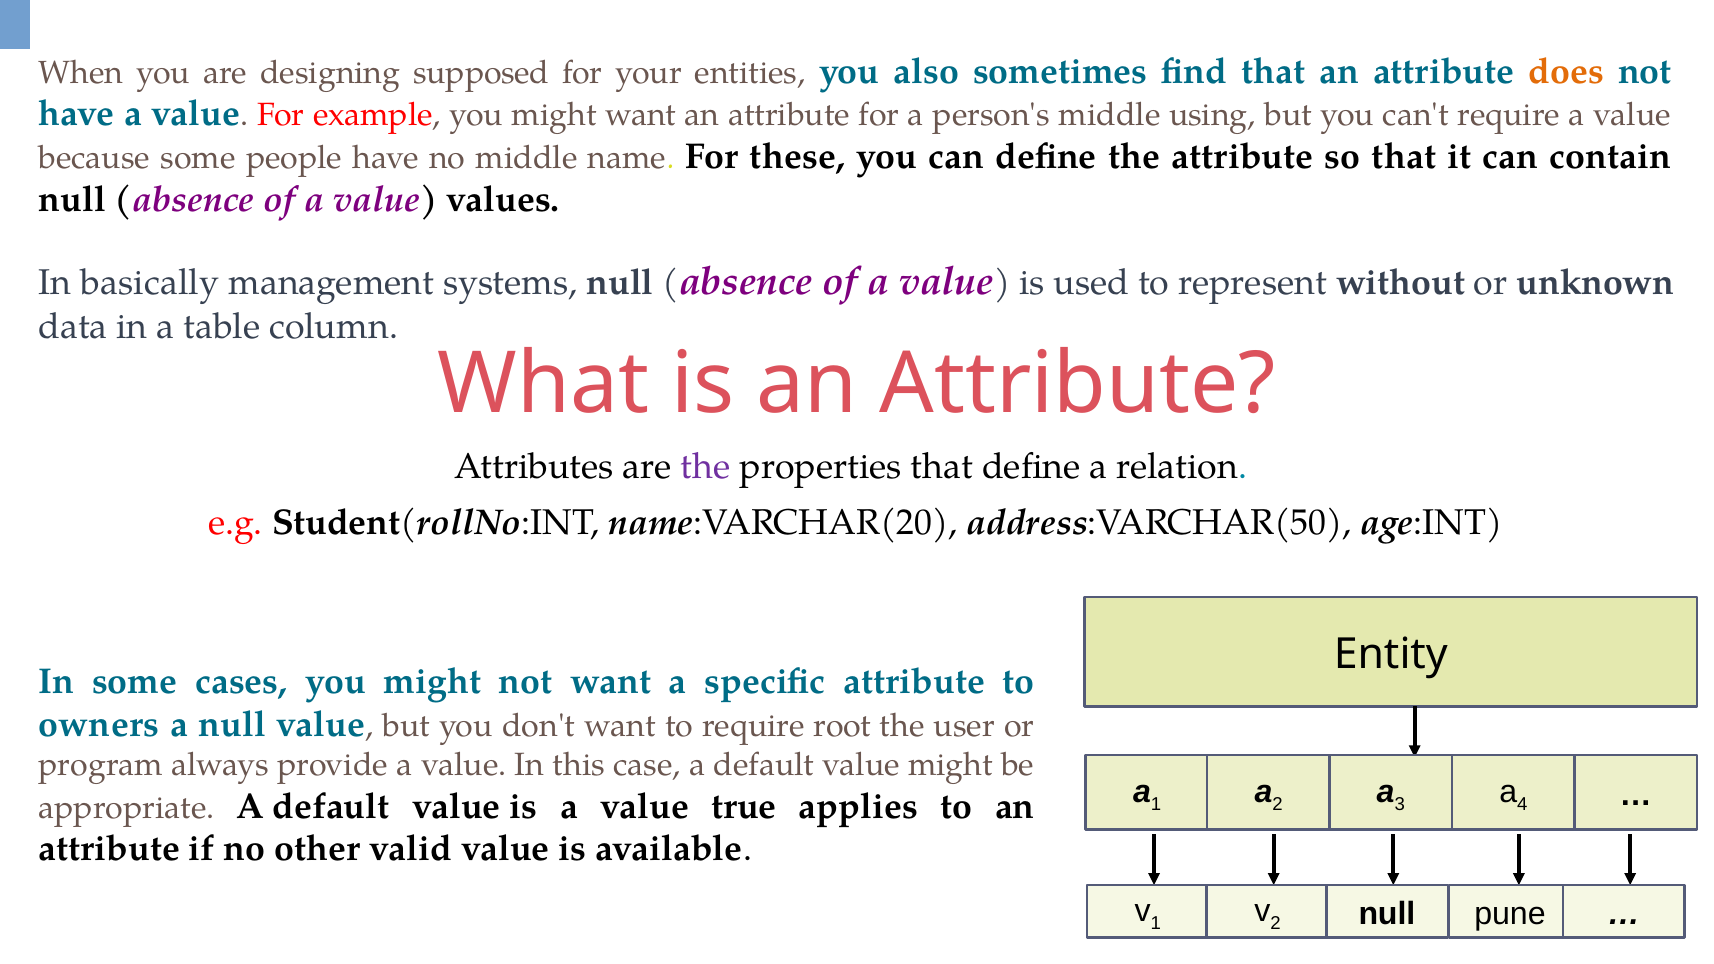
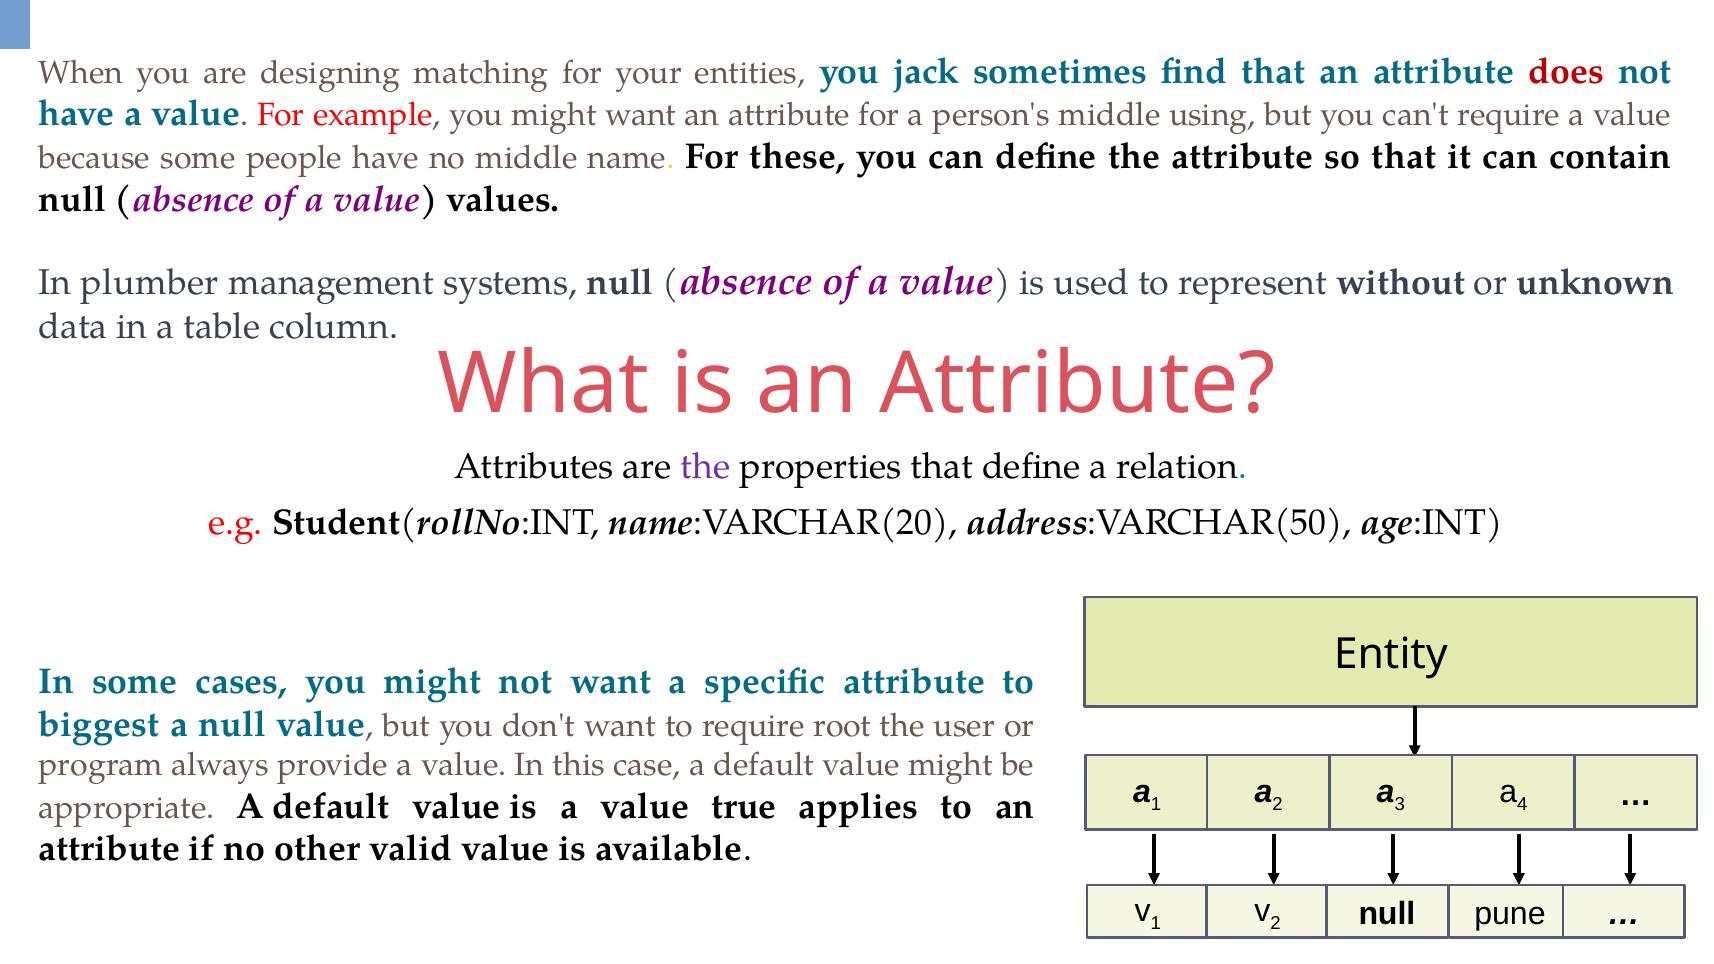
supposed: supposed -> matching (481, 72)
also: also -> jack (926, 71)
does colour: orange -> red (1566, 71)
basically: basically -> plumber (150, 283)
owners: owners -> biggest (99, 725)
